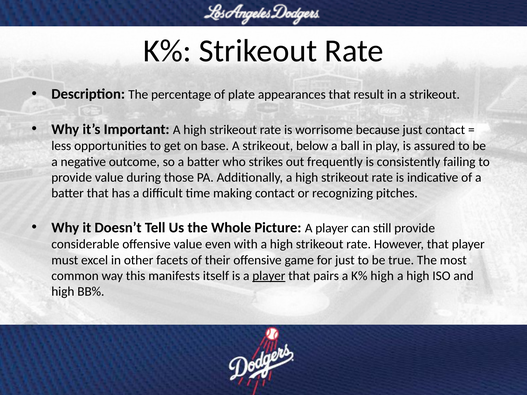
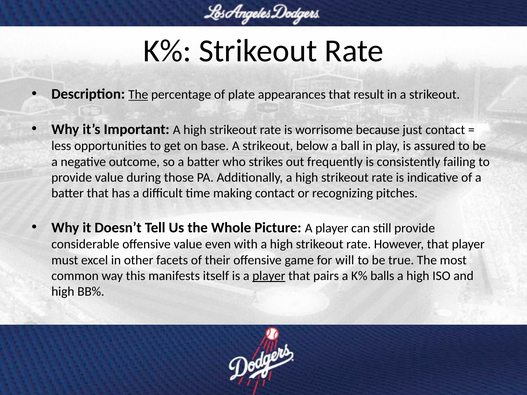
The underline: none -> present (138, 95)
for just: just -> will (345, 260)
K% high: high -> balls (382, 276)
